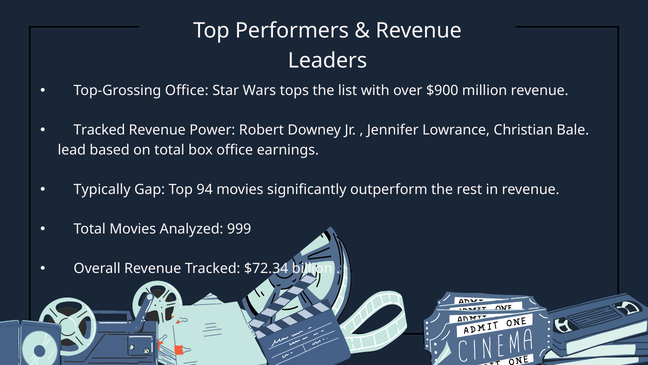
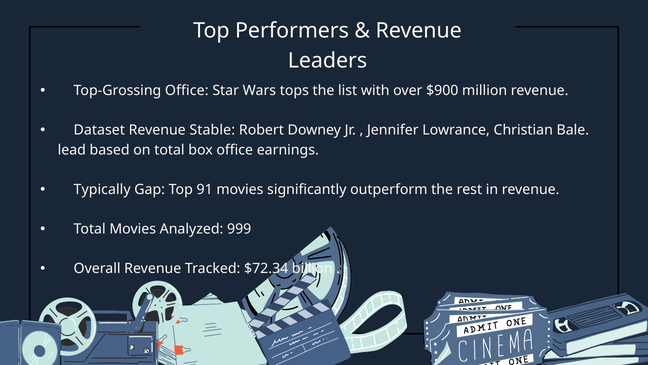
Tracked: Tracked -> Dataset (99, 130)
Power: Power -> Stable (212, 130)
94: 94 -> 91 (205, 189)
